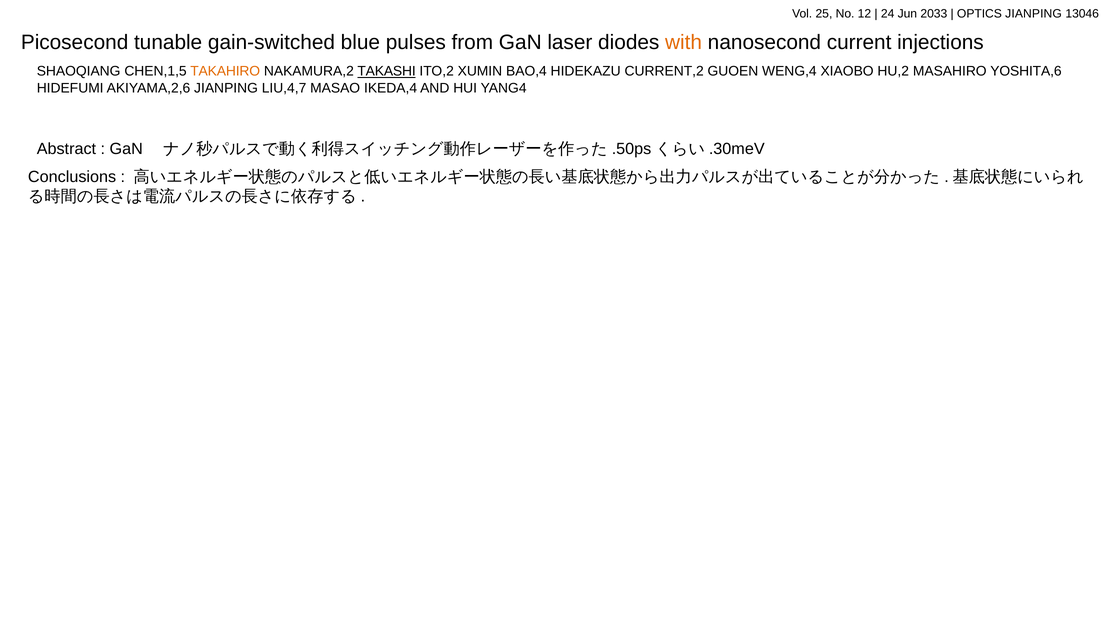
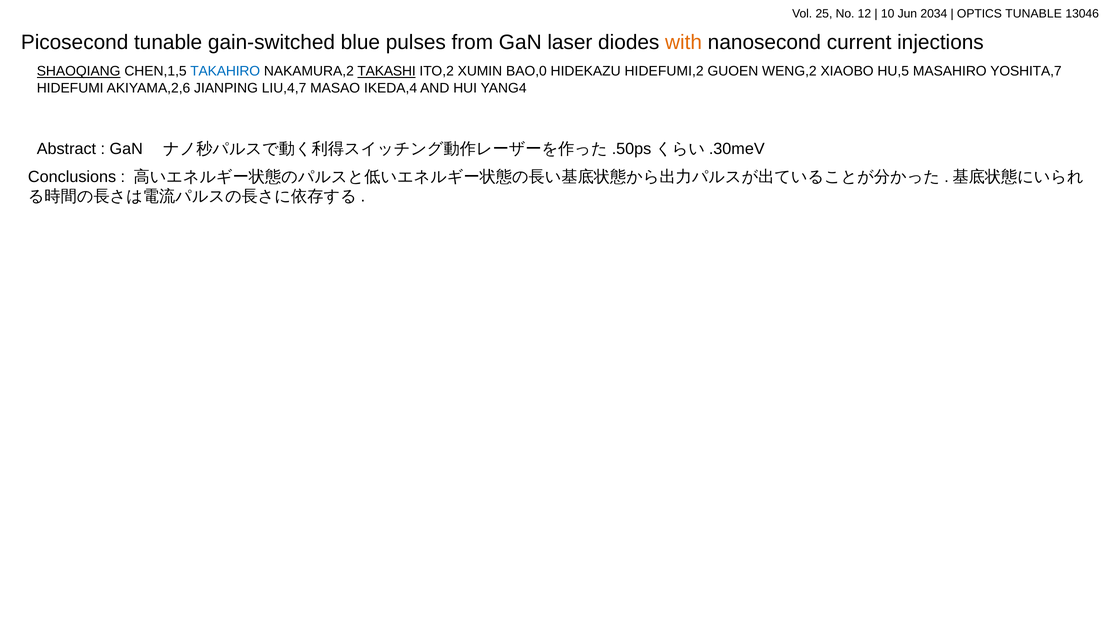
24: 24 -> 10 (888, 14)
2033: 2033 -> 2034 (934, 14)
OPTICS JIANPING: JIANPING -> TUNABLE (1034, 14)
SHAOQIANG underline: none -> present (79, 71)
TAKAHIRO colour: orange -> blue (225, 71)
BAO,4: BAO,4 -> BAO,0 (526, 71)
CURRENT,2: CURRENT,2 -> HIDEFUMI,2 (664, 71)
WENG,4: WENG,4 -> WENG,2 (789, 71)
HU,2: HU,2 -> HU,5 (893, 71)
YOSHITA,6: YOSHITA,6 -> YOSHITA,7 (1026, 71)
